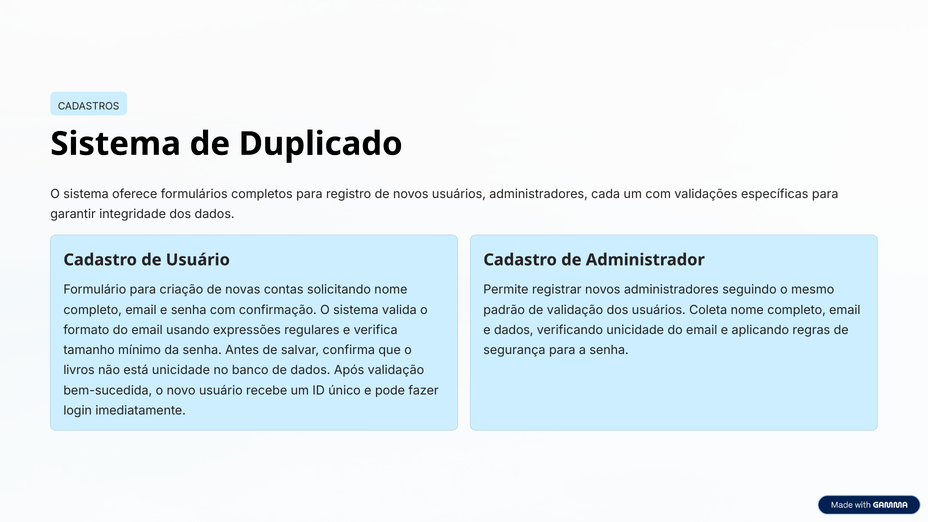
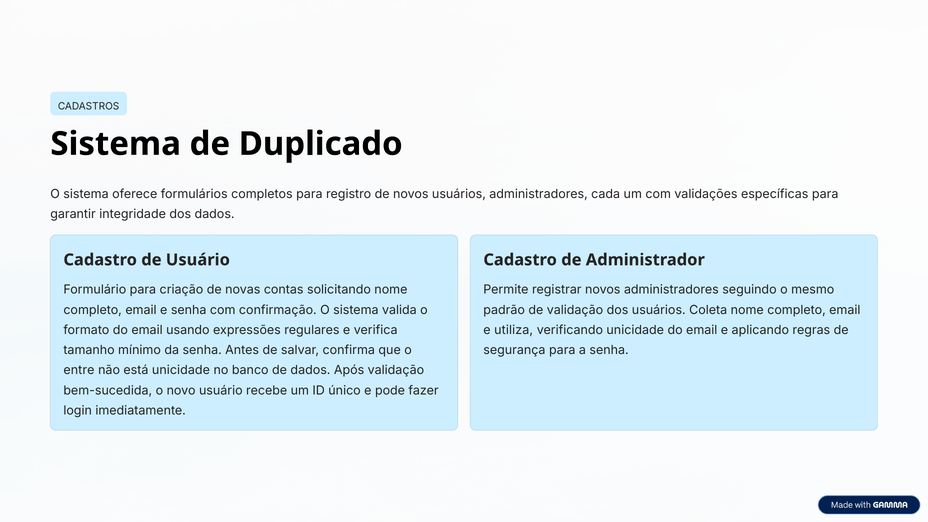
e dados: dados -> utiliza (514, 330)
livros: livros -> entre (79, 370)
